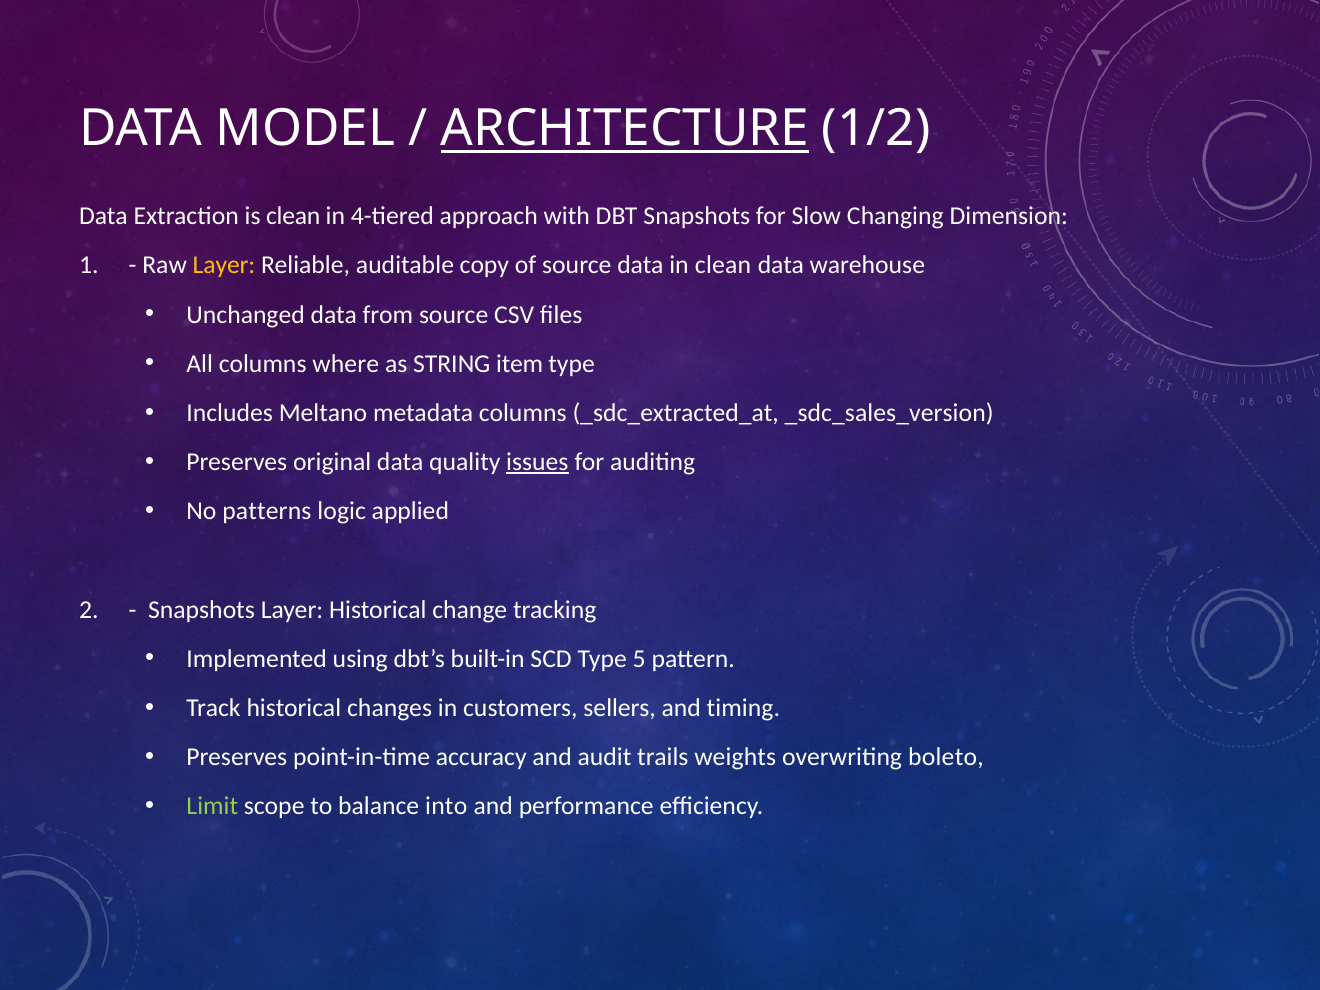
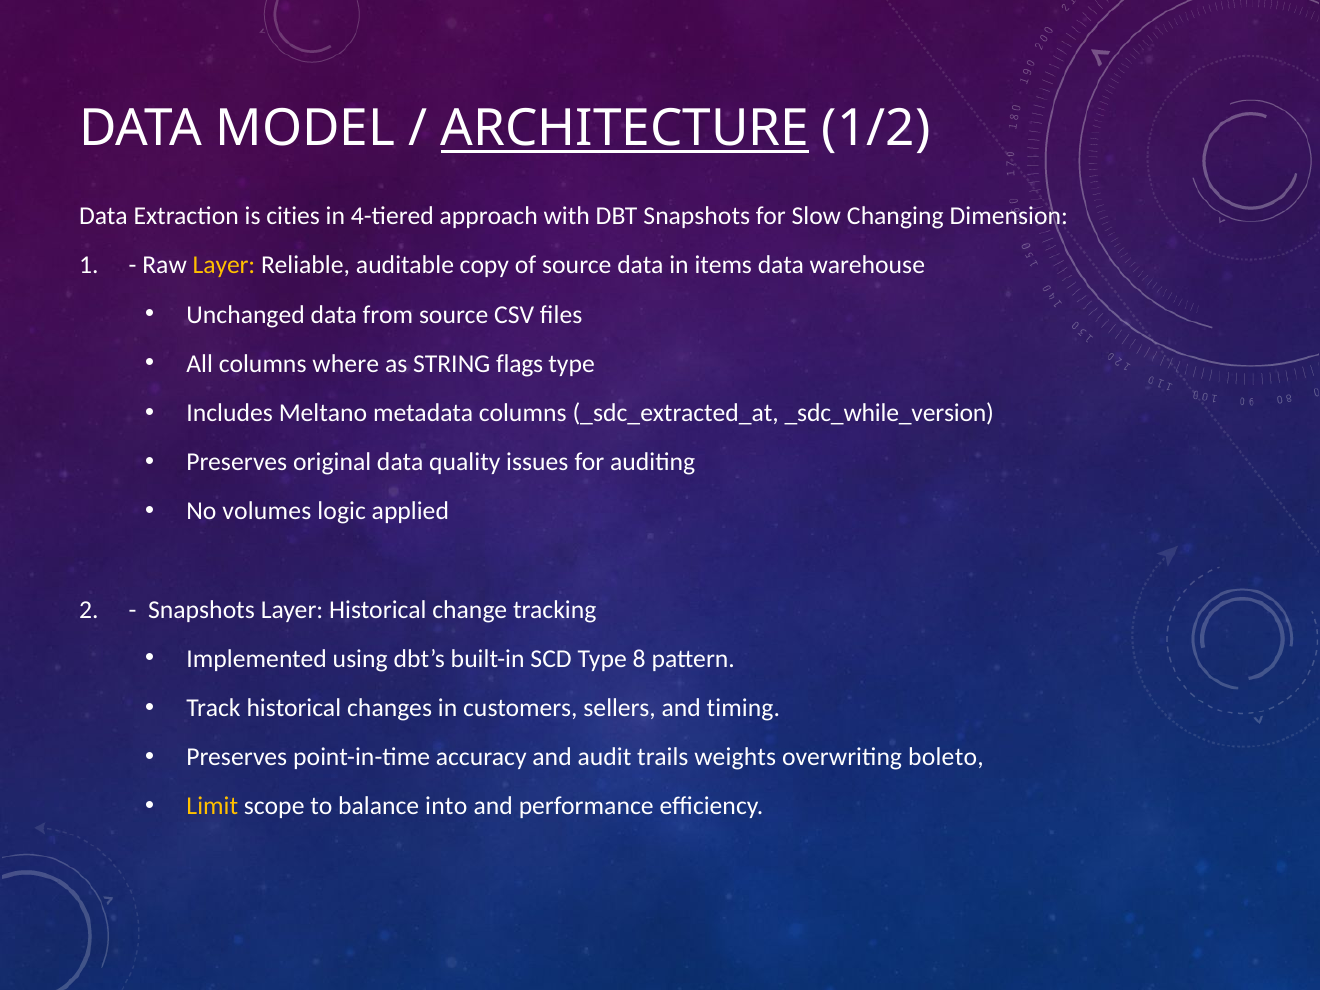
is clean: clean -> cities (293, 216)
in clean: clean -> items (723, 266)
item: item -> flags (520, 364)
_sdc_sales_version: _sdc_sales_version -> _sdc_while_version (889, 413)
issues underline: present -> none (537, 462)
patterns: patterns -> volumes (267, 511)
5: 5 -> 8 (639, 659)
Limit colour: light green -> yellow (212, 806)
